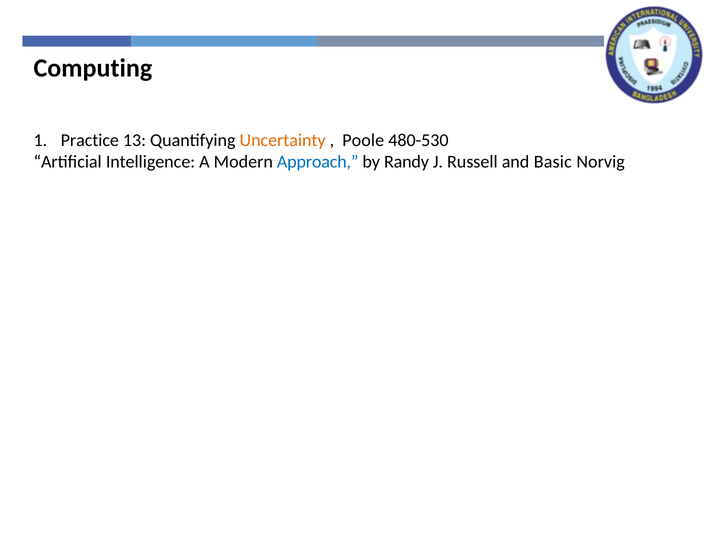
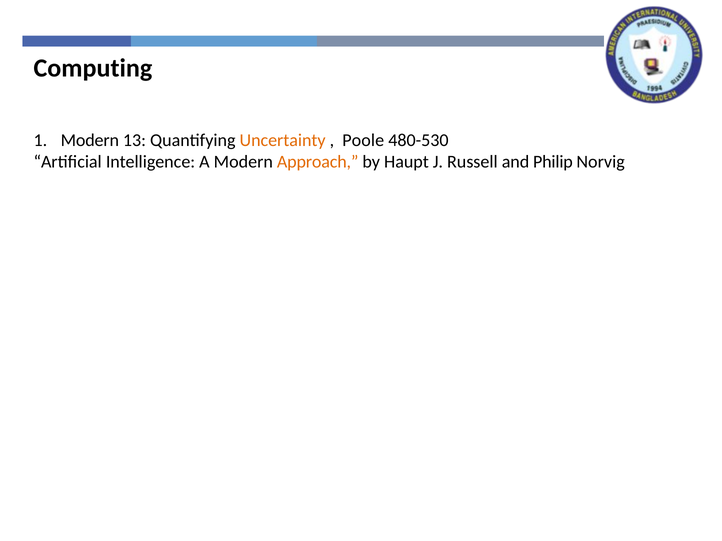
Practice: Practice -> Modern (90, 140)
Approach colour: blue -> orange (318, 162)
Randy: Randy -> Haupt (406, 162)
Basic: Basic -> Philip (553, 162)
